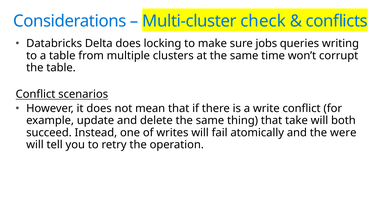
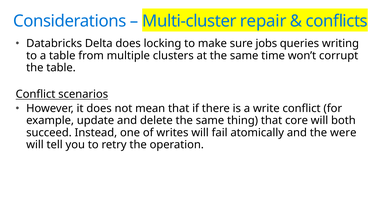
check: check -> repair (263, 21)
take: take -> core (297, 121)
